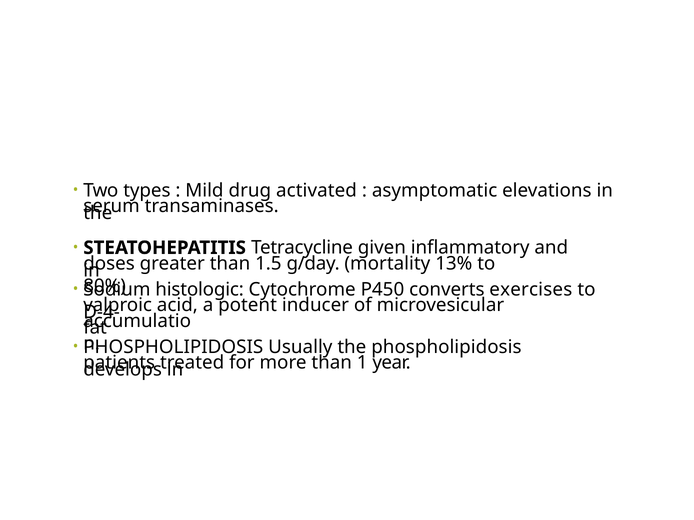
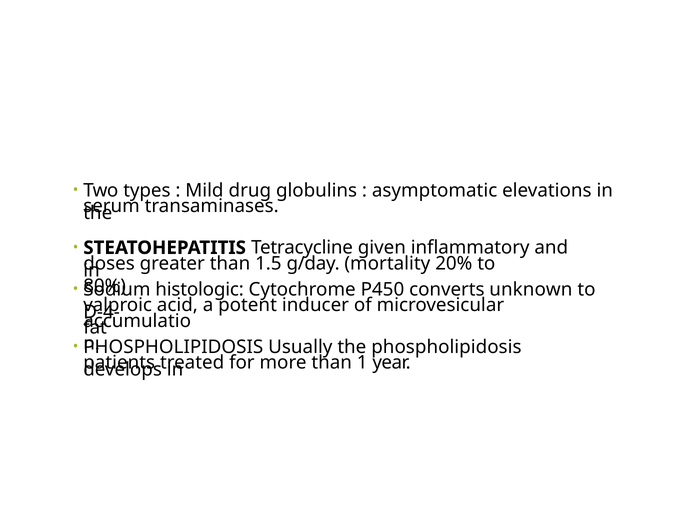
activated: activated -> globulins (317, 191)
13%: 13% -> 20% (454, 264)
exercises: exercises -> unknown (531, 290)
